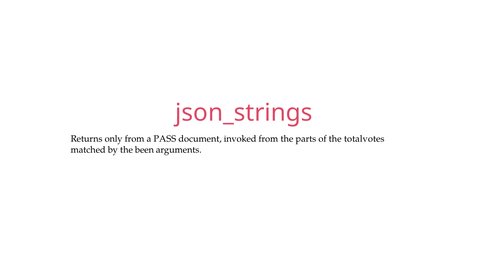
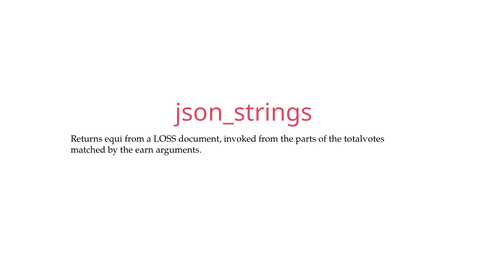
only: only -> equi (114, 139)
PASS: PASS -> LOSS (165, 139)
been: been -> earn (144, 150)
